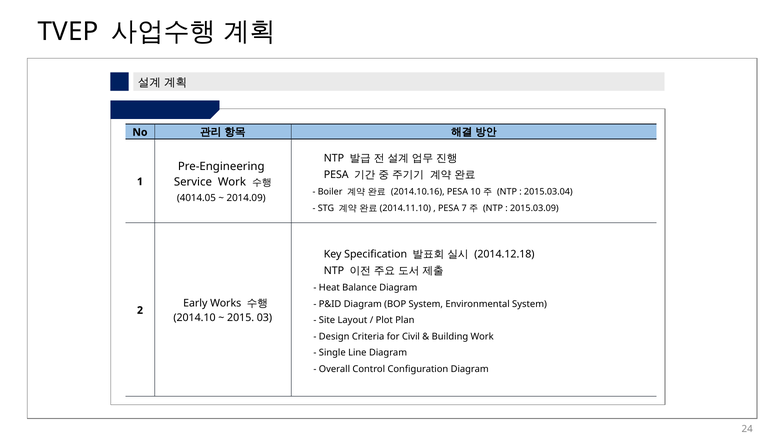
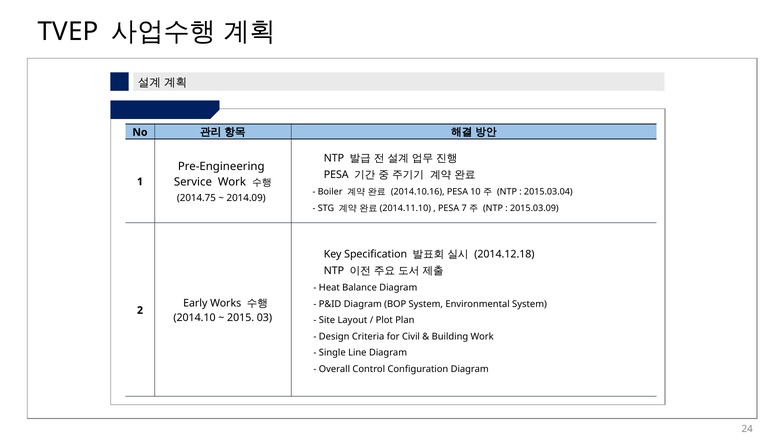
4014.05: 4014.05 -> 2014.75 (196, 198)
